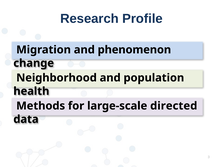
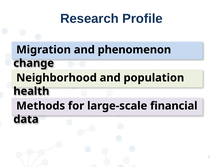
directed: directed -> financial (174, 106)
